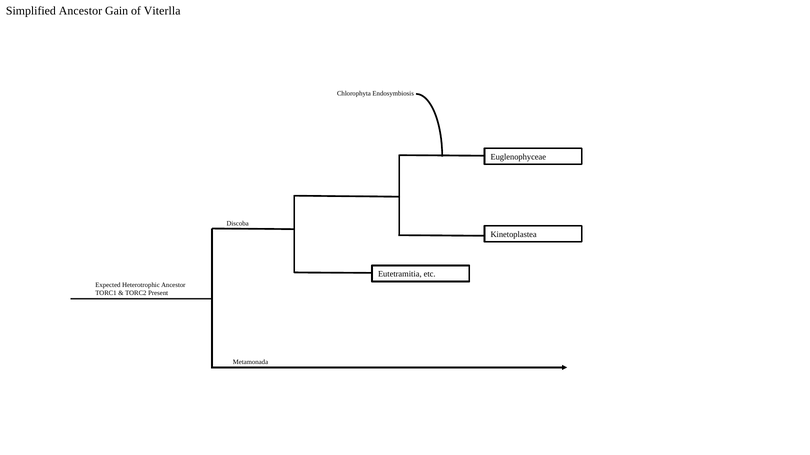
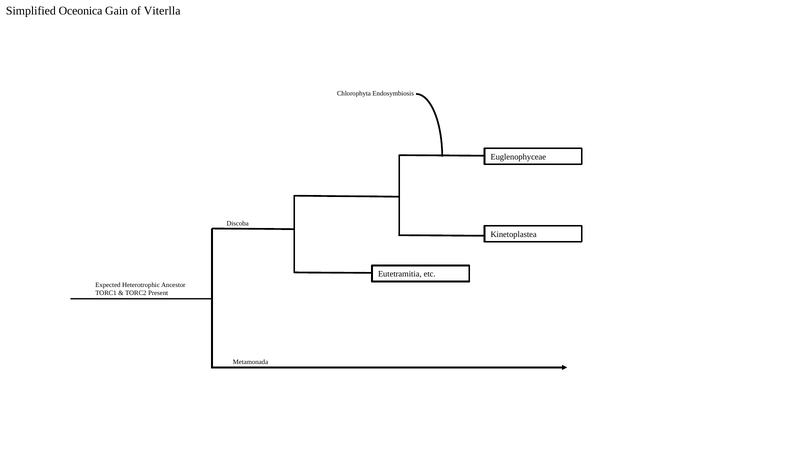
Simplified Ancestor: Ancestor -> Oceonica (81, 11)
